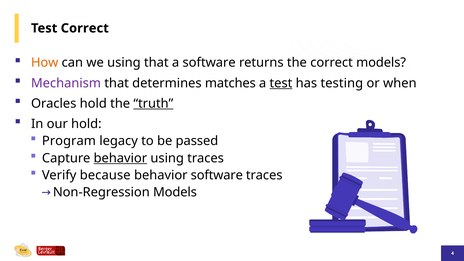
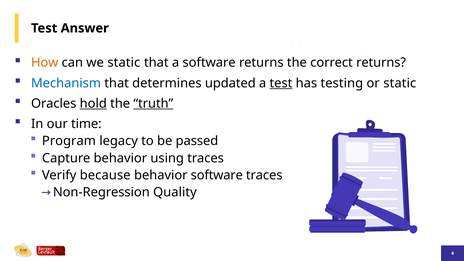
Test Correct: Correct -> Answer (85, 28)
we using: using -> static (124, 63)
correct models: models -> returns (381, 63)
Mechanism colour: purple -> blue (66, 83)
matches: matches -> updated (230, 83)
or when: when -> static (400, 83)
hold underline: none -> present (93, 103)
our hold: hold -> time (86, 124)
behavior underline: present -> none (120, 158)
Non-Regression Models: Models -> Quality (175, 192)
